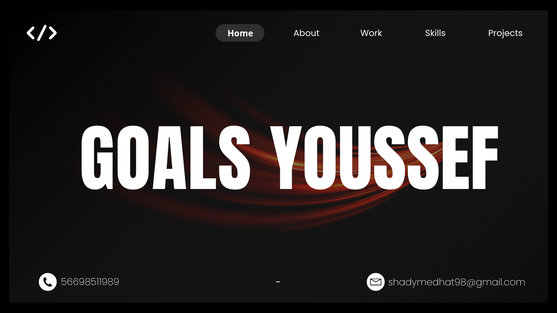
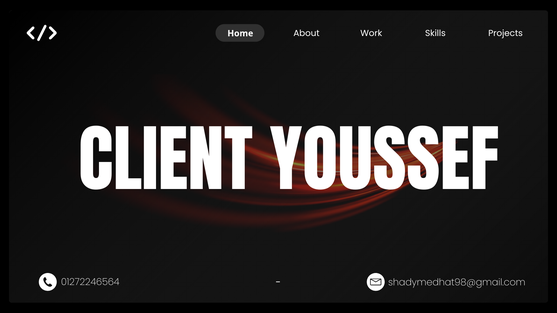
GOALS: GOALS -> CLIENT (166, 165)
56698511989: 56698511989 -> 01272246564 (90, 282)
